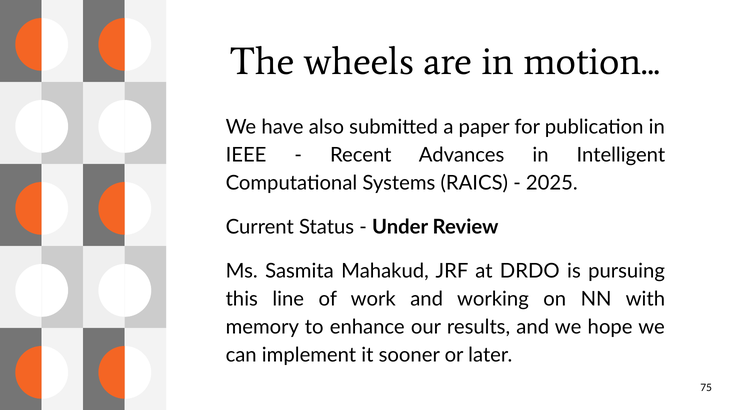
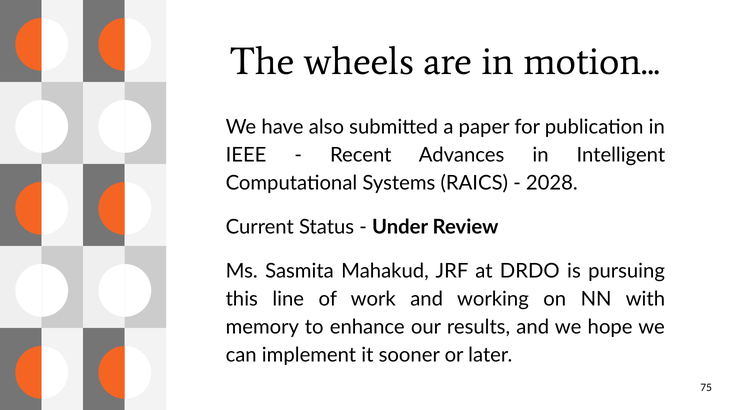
2025: 2025 -> 2028 (552, 183)
